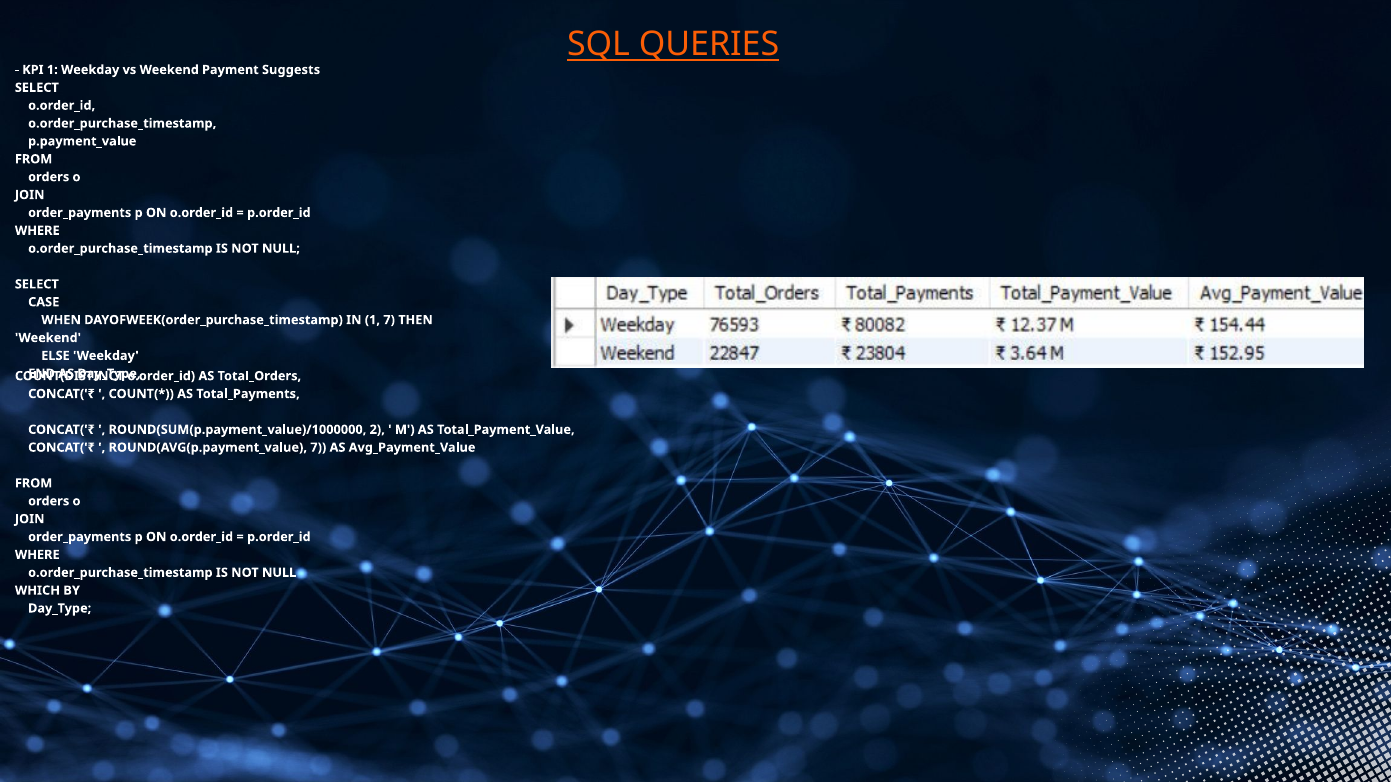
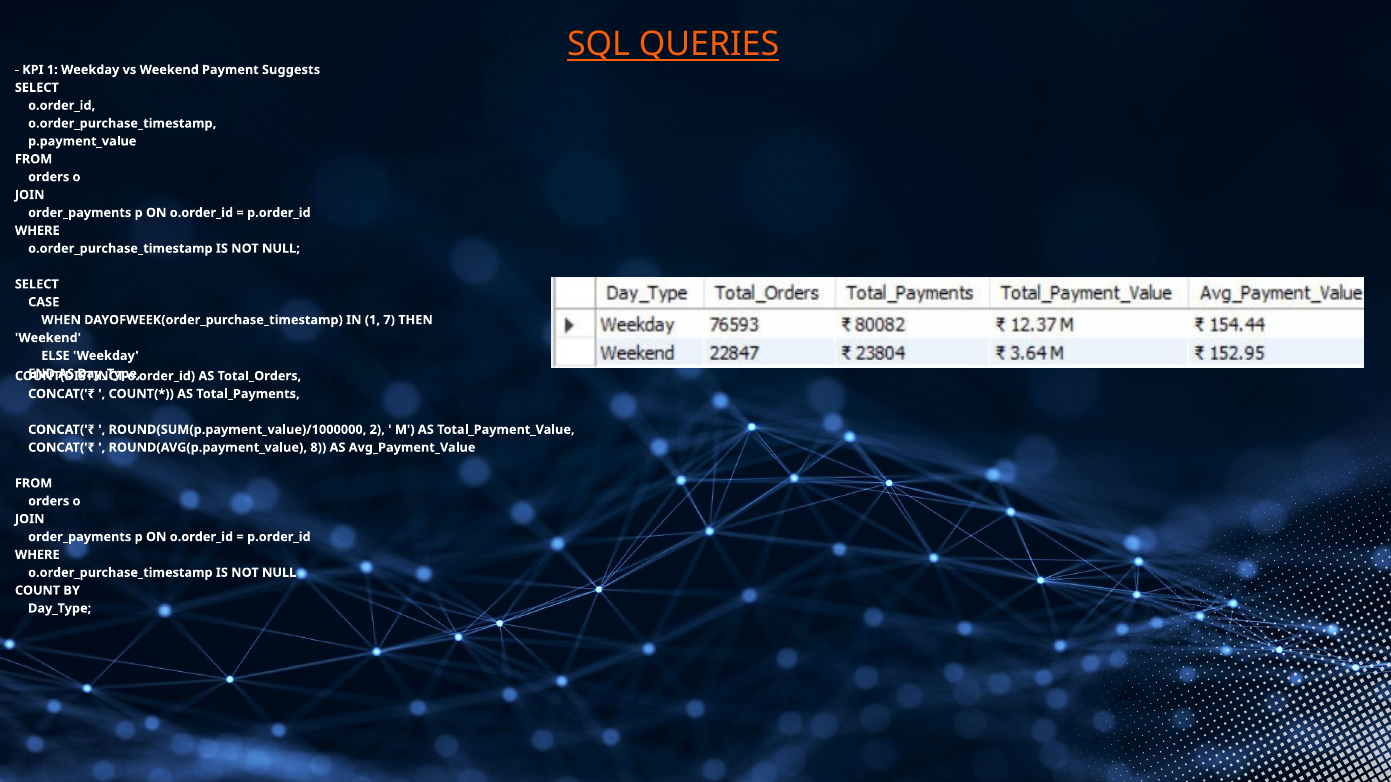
ROUND(AVG(p.payment_value 7: 7 -> 8 (318, 448)
WHICH: WHICH -> COUNT (38, 591)
